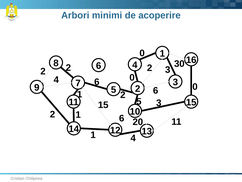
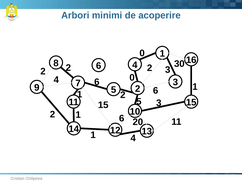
0: 0 -> 1 (195, 87)
